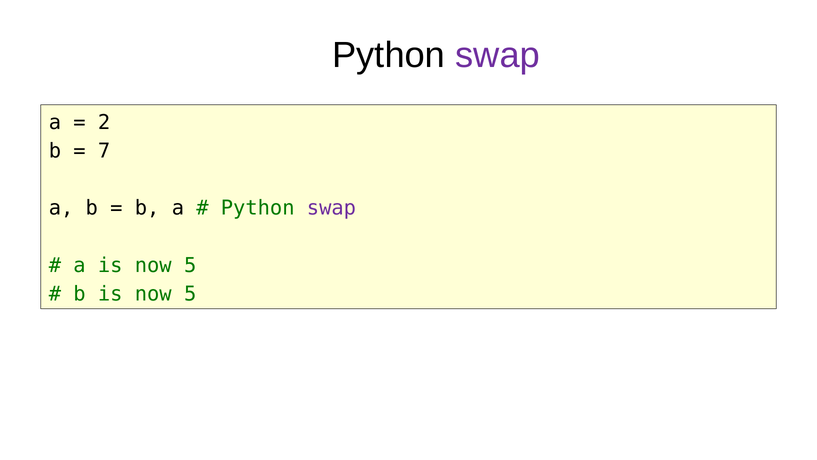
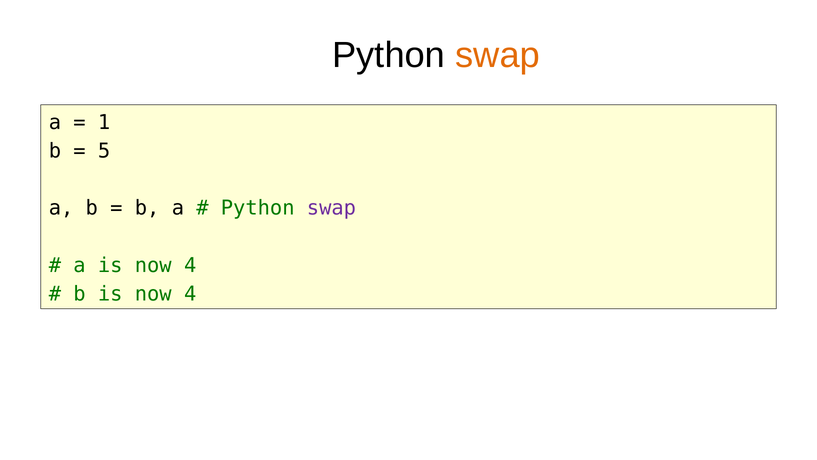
swap colour: purple -> orange (498, 55)
2: 2 -> 1 (104, 122)
7: 7 -> 5 (104, 151)
a is now 5: 5 -> 4 (190, 265)
b is now 5: 5 -> 4 (190, 294)
